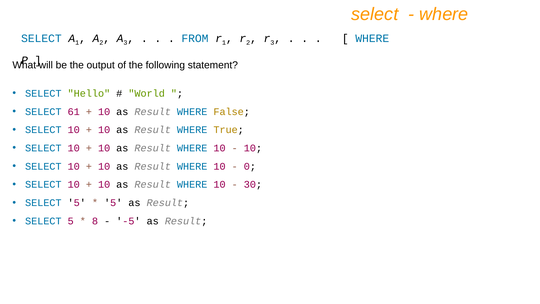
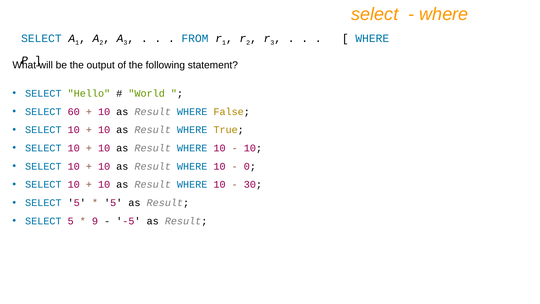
61: 61 -> 60 (74, 112)
8: 8 -> 9 (95, 221)
